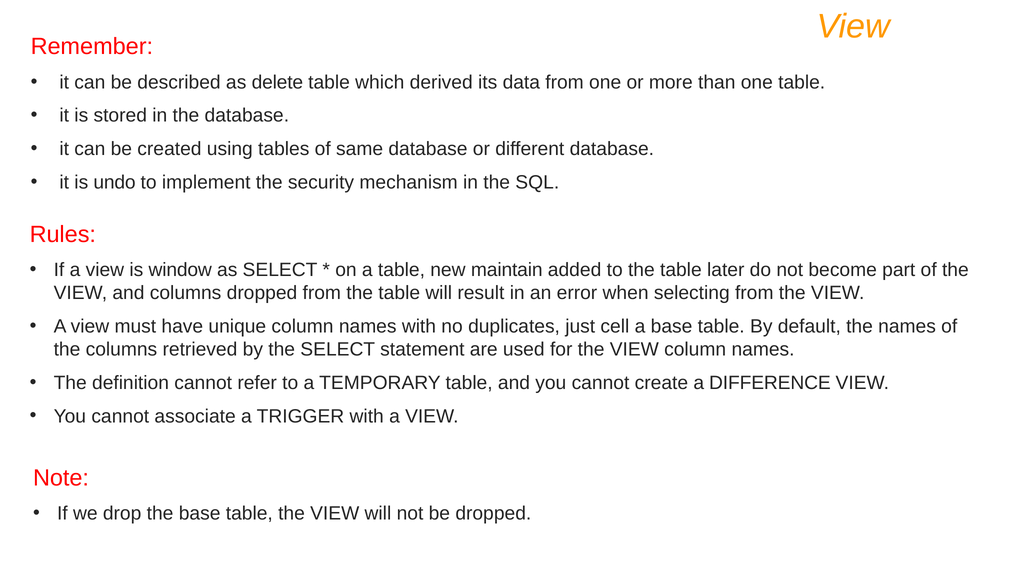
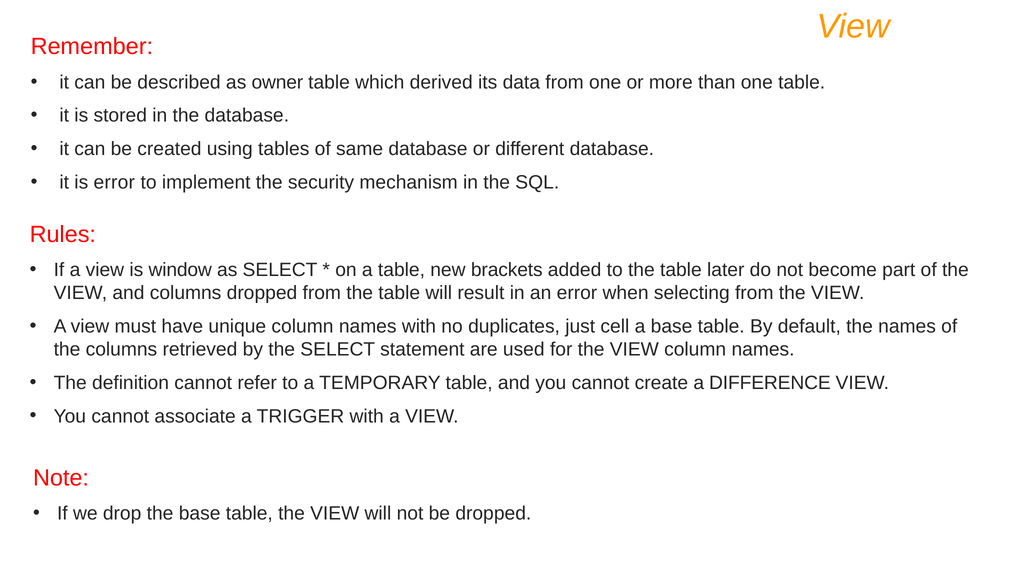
delete: delete -> owner (277, 82)
is undo: undo -> error (114, 182)
maintain: maintain -> brackets (507, 270)
